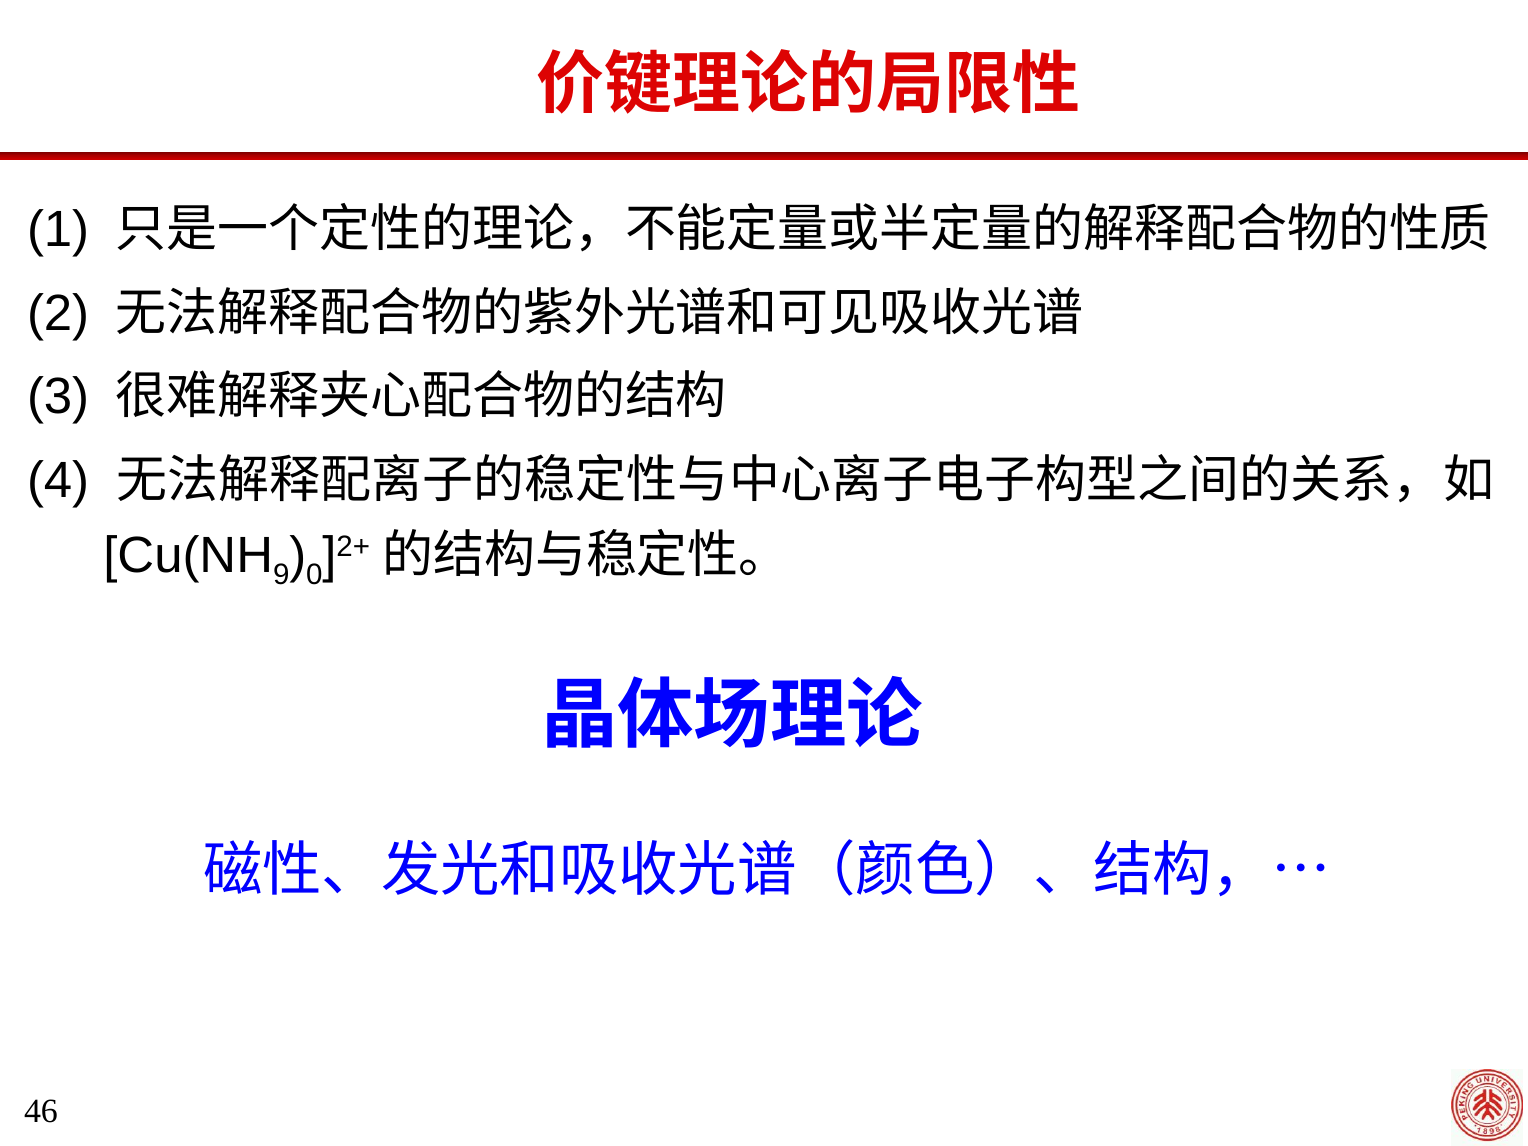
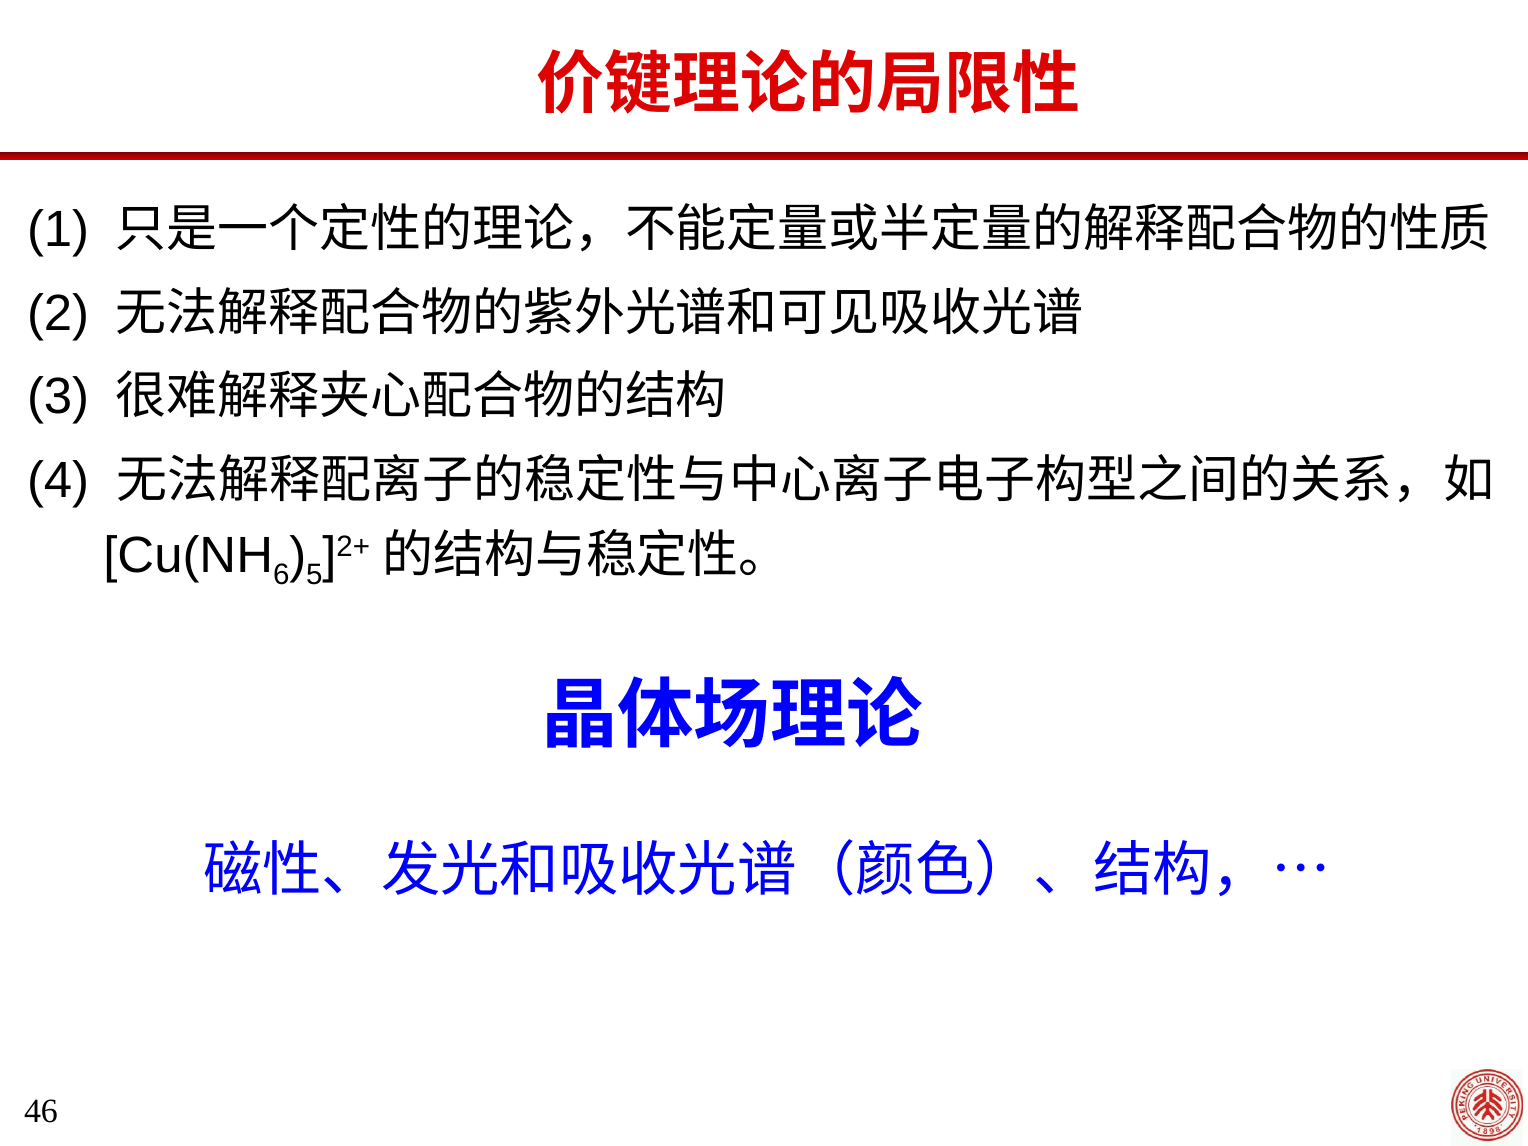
9: 9 -> 6 (281, 575)
0: 0 -> 5 (314, 575)
